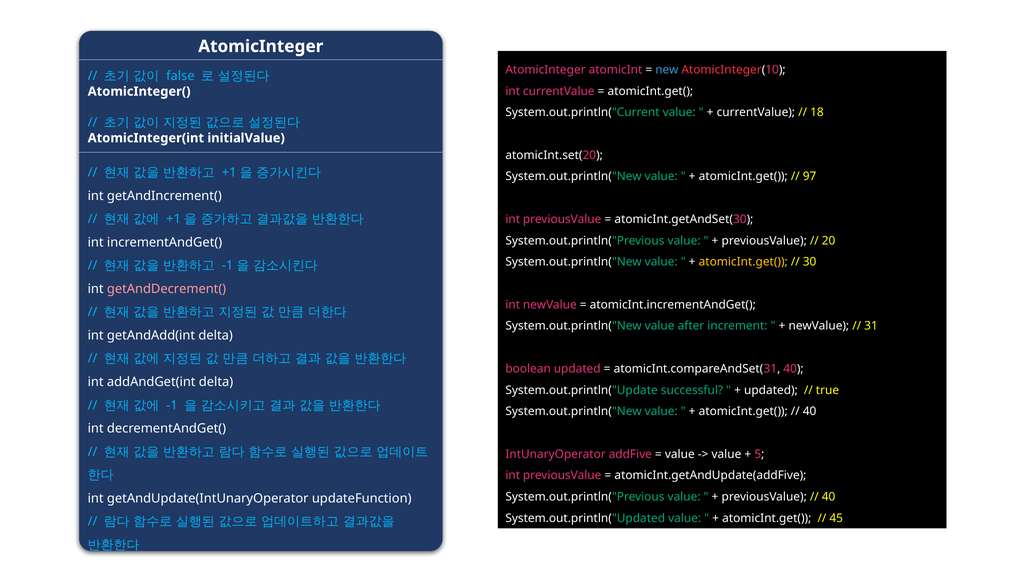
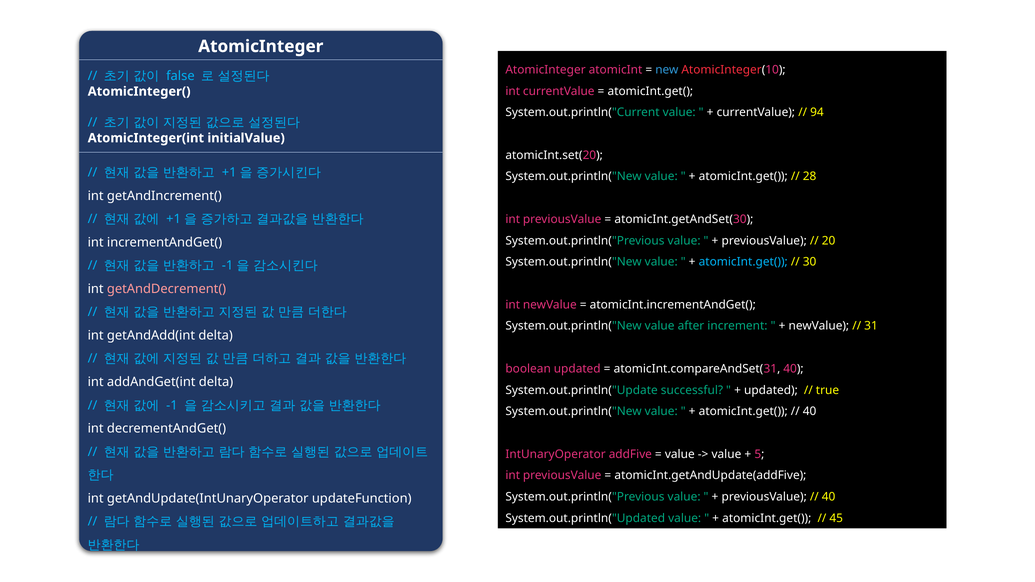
18: 18 -> 94 (817, 113)
97: 97 -> 28 (810, 177)
atomicInt.get( colour: yellow -> light blue (743, 262)
